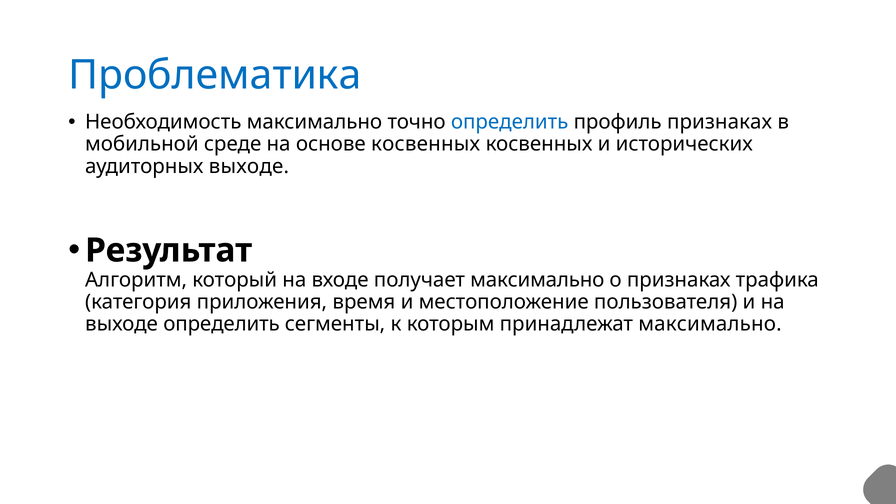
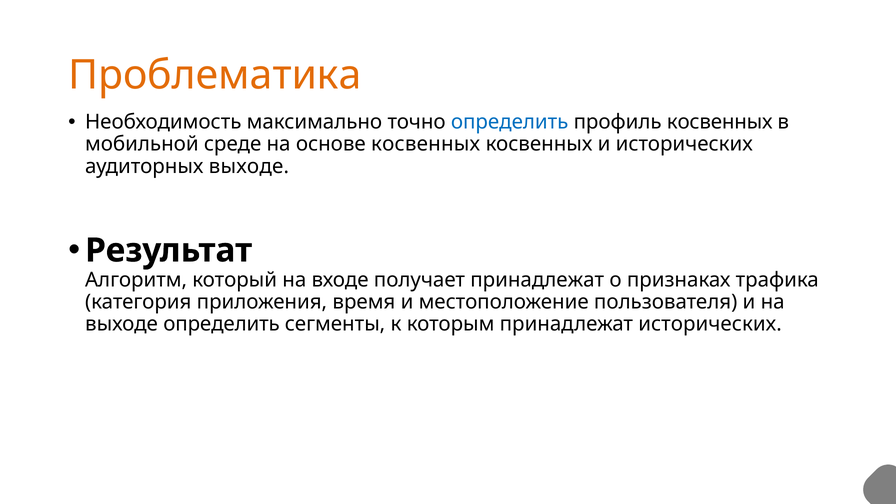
Проблематика colour: blue -> orange (215, 75)
профиль признаках: признаках -> косвенных (720, 122)
получает максимально: максимально -> принадлежат (537, 280)
принадлежат максимально: максимально -> исторических (710, 324)
